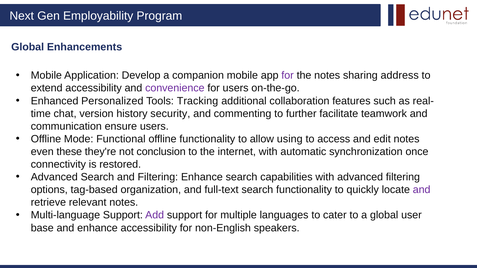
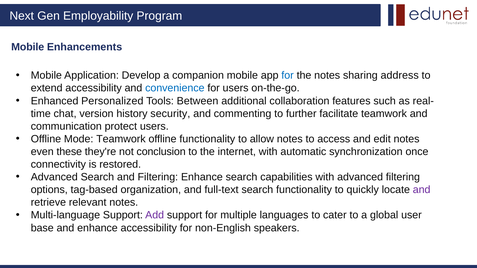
Global: Global -> Mobile (28, 47)
for colour: purple -> blue (288, 76)
convenience colour: purple -> blue (175, 88)
Tracking: Tracking -> Between (198, 101)
ensure: ensure -> protect (121, 126)
Mode Functional: Functional -> Teamwork (121, 139)
allow using: using -> notes (290, 139)
